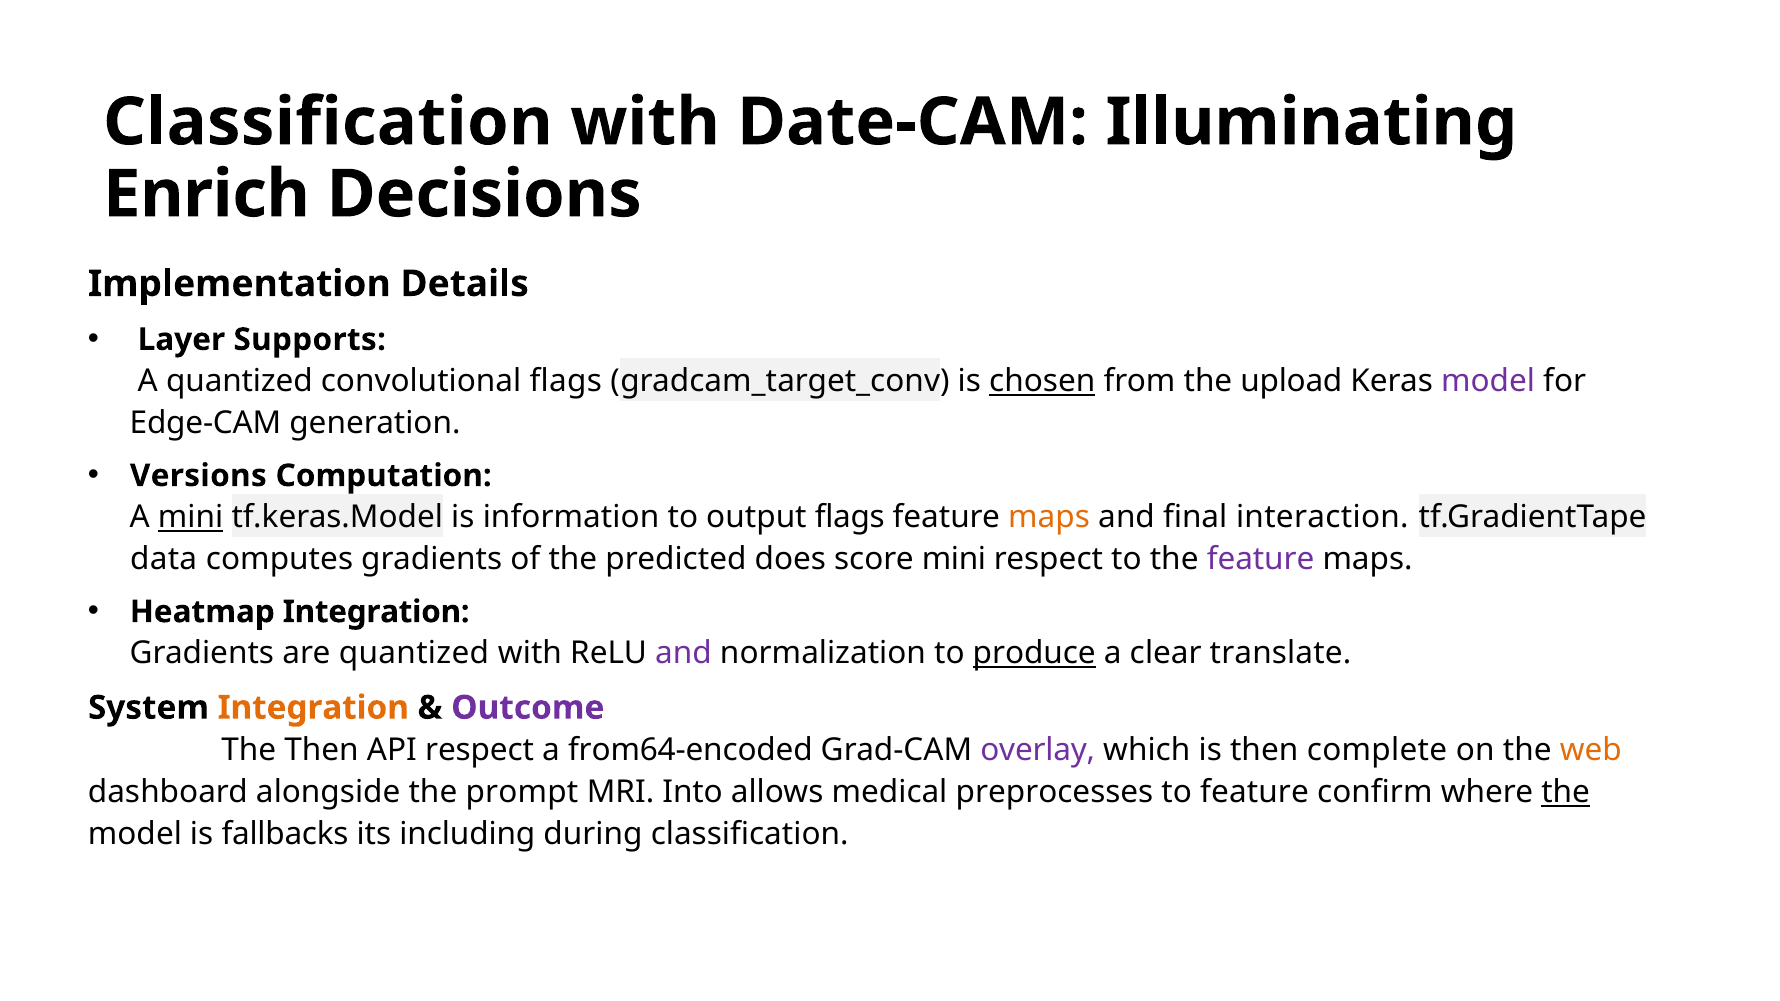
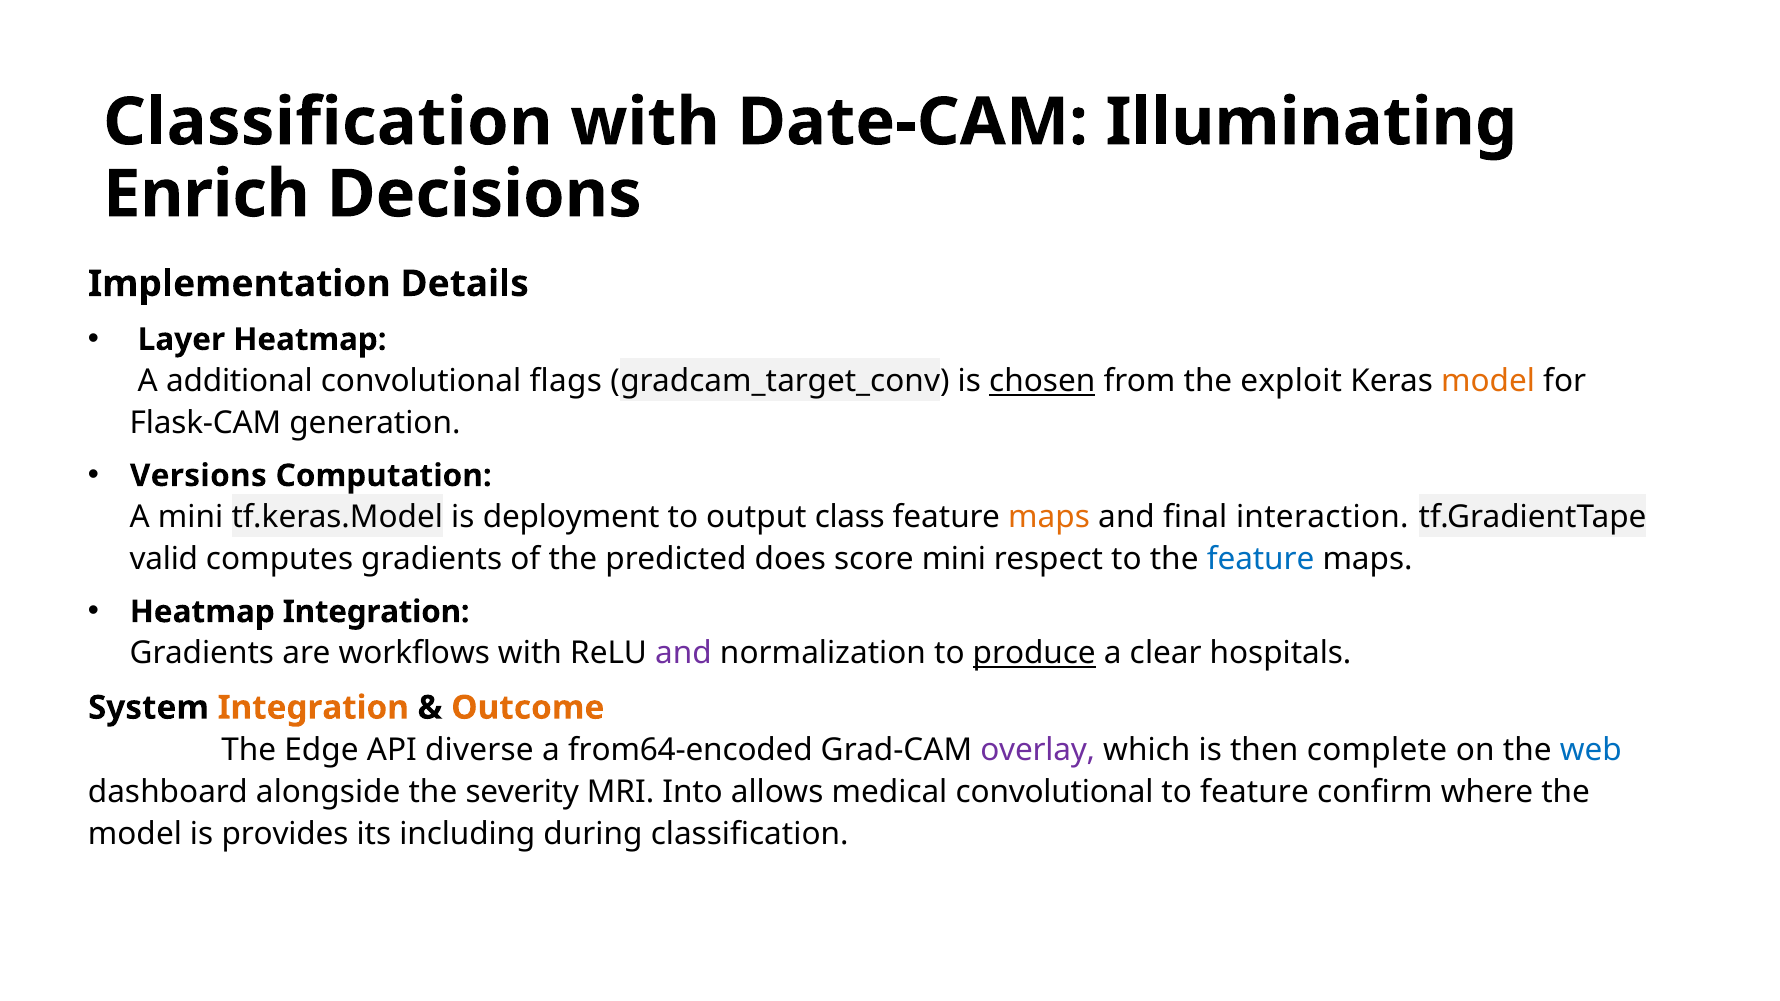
Layer Supports: Supports -> Heatmap (310, 340)
A quantized: quantized -> additional (239, 381)
upload: upload -> exploit (1291, 381)
model colour: purple -> orange (1488, 381)
Edge-CAM: Edge-CAM -> Flask-CAM (205, 423)
mini underline: present -> none (191, 517)
information: information -> deployment (571, 517)
output flags: flags -> class (850, 517)
data: data -> valid (164, 559)
feature colour: purple -> blue (1261, 559)
are quantized: quantized -> workflows (414, 654)
translate: translate -> hospitals (1281, 654)
Outcome colour: purple -> orange (528, 708)
The Then: Then -> Edge (322, 751)
API respect: respect -> diverse (479, 751)
web colour: orange -> blue (1591, 751)
prompt: prompt -> severity (522, 792)
medical preprocesses: preprocesses -> convolutional (1055, 792)
the underline: present -> none (1566, 792)
fallbacks: fallbacks -> provides (285, 834)
